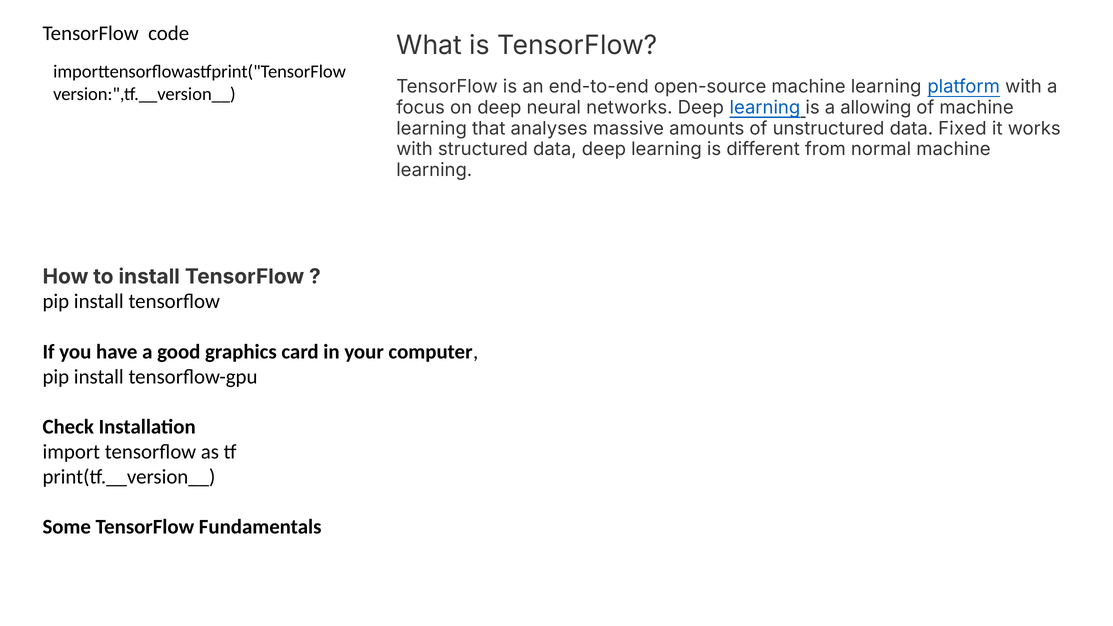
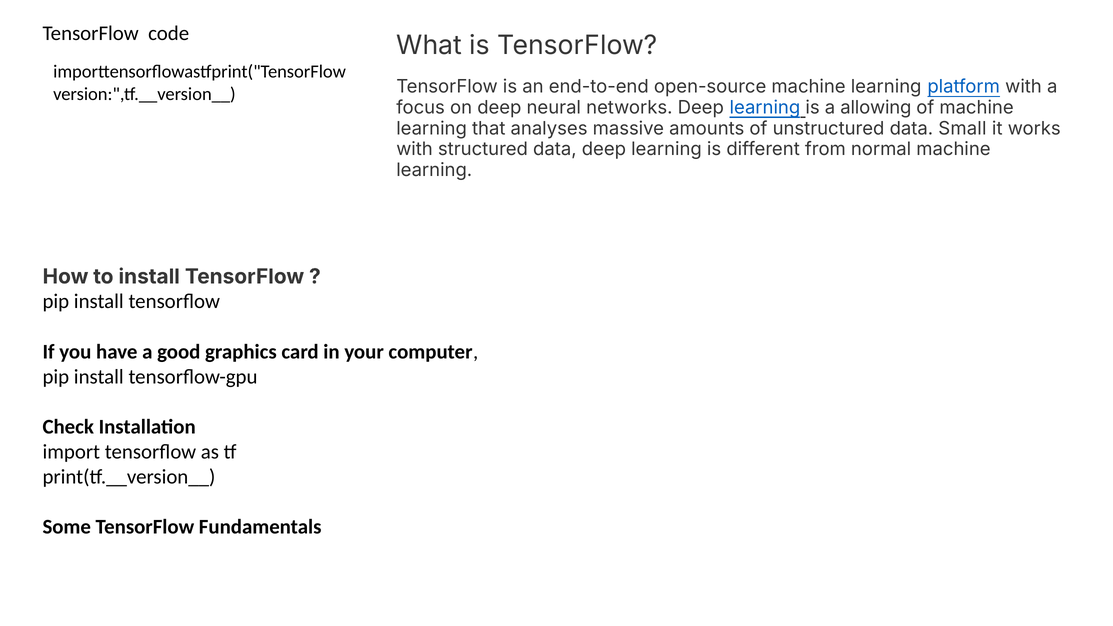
Fixed: Fixed -> Small (962, 128)
